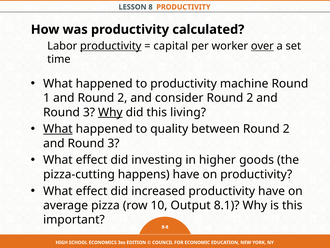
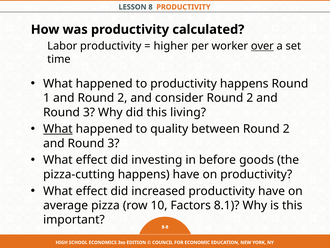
productivity underline: present -> none (111, 46)
capital: capital -> higher (171, 46)
productivity machine: machine -> happens (244, 84)
Why underline: present -> none (110, 112)
higher: higher -> before (217, 160)
Output: Output -> Factors (191, 205)
